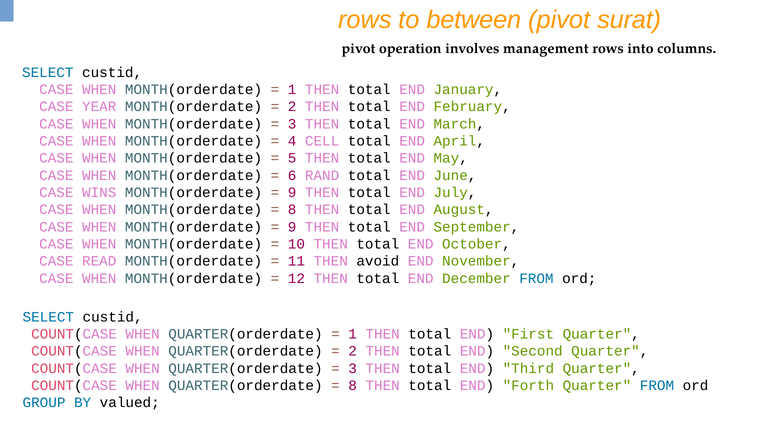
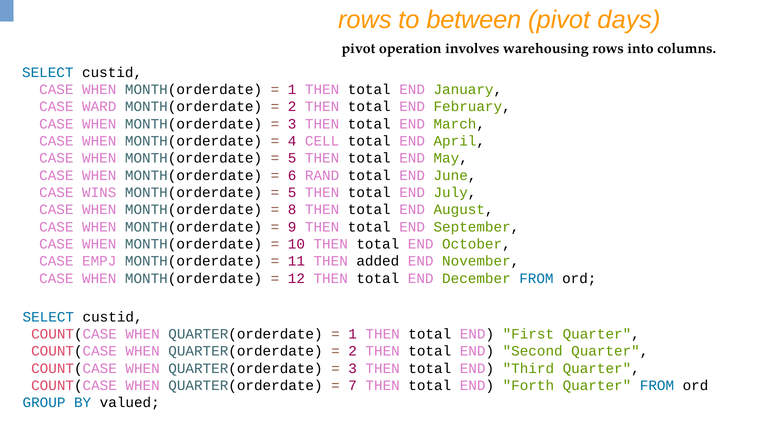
surat: surat -> days (629, 20)
management: management -> warehousing (546, 49)
YEAR: YEAR -> WARD (99, 107)
9: 9 -> 5 (292, 192)
READ: READ -> EMPJ (99, 261)
avoid: avoid -> added (378, 261)
8: 8 -> 7 (353, 385)
